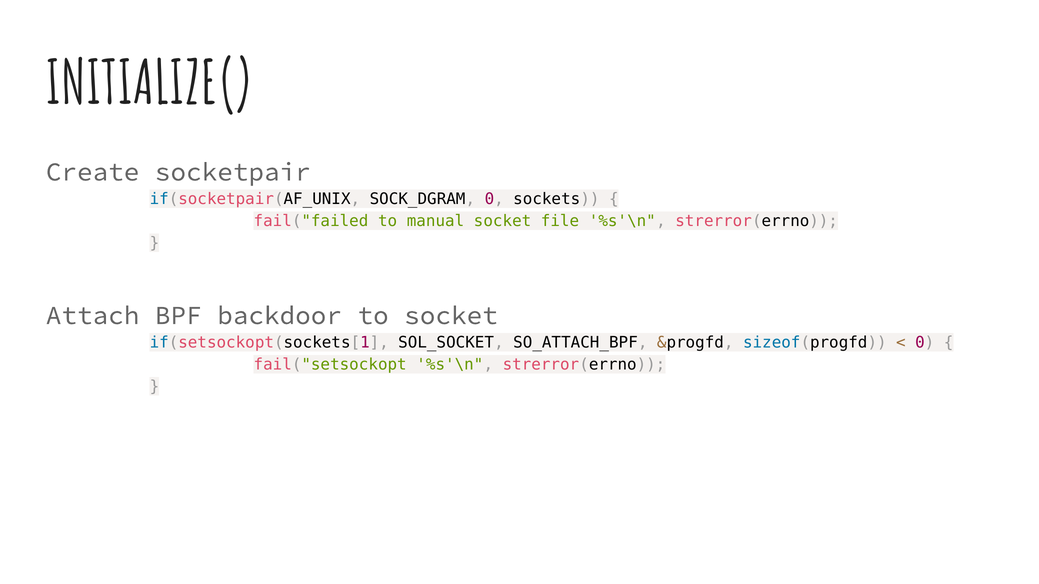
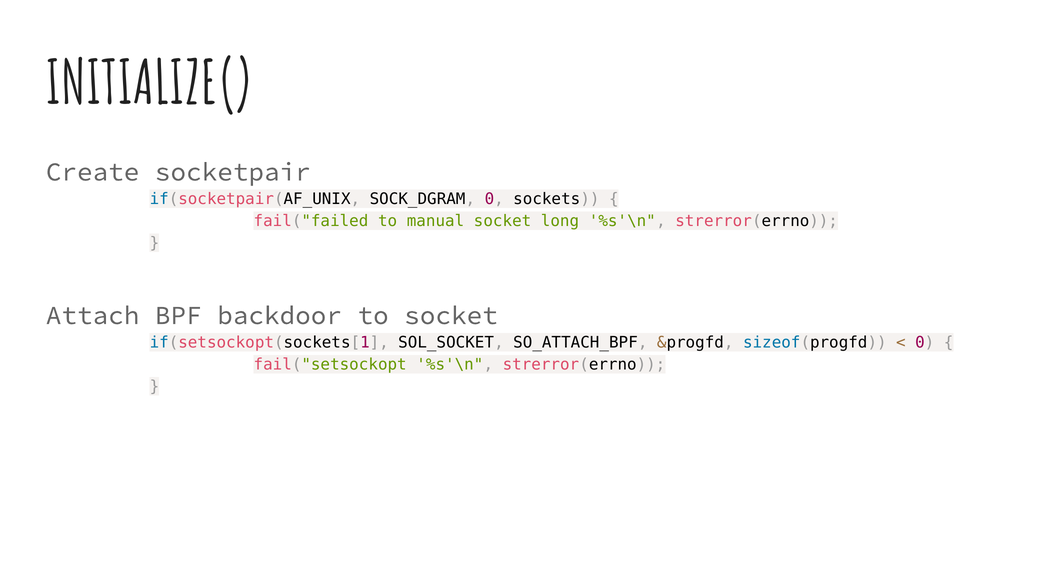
file: file -> long (560, 221)
